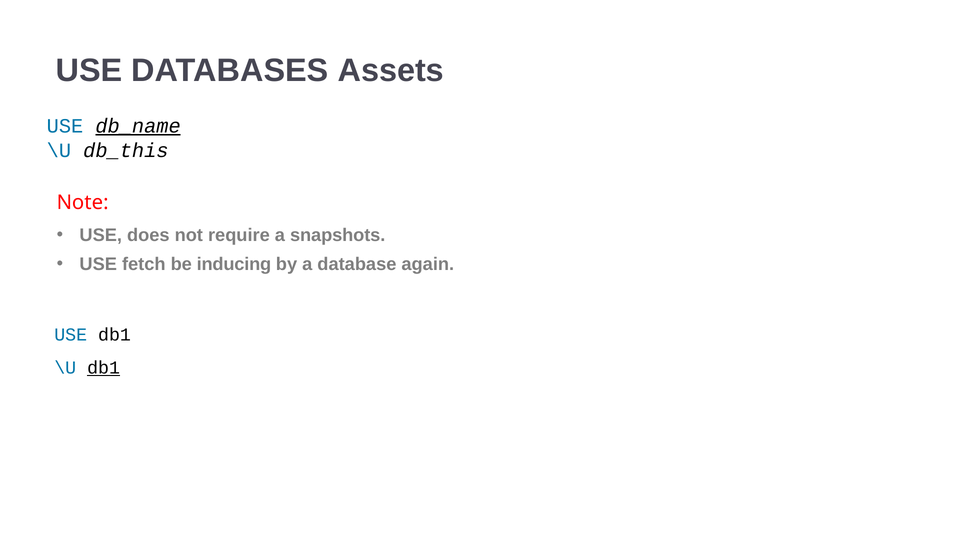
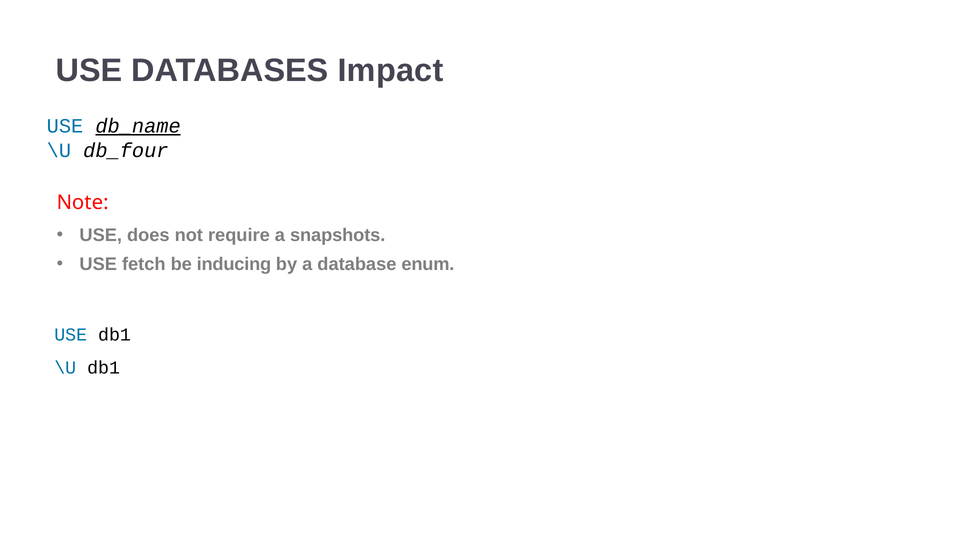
Assets: Assets -> Impact (391, 70)
db_this: db_this -> db_four (126, 150)
again: again -> enum (428, 264)
db1 underline: present -> none (104, 368)
